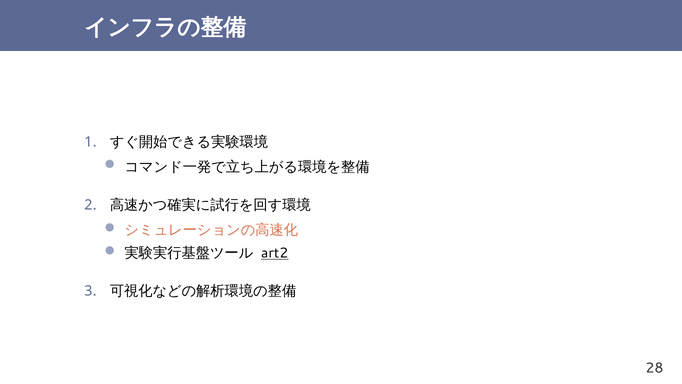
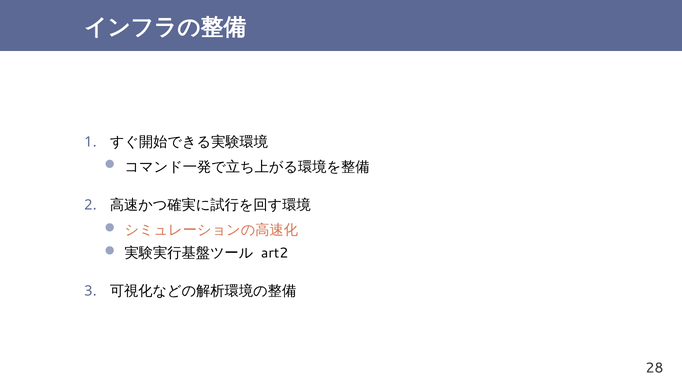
art2 underline: present -> none (275, 253)
